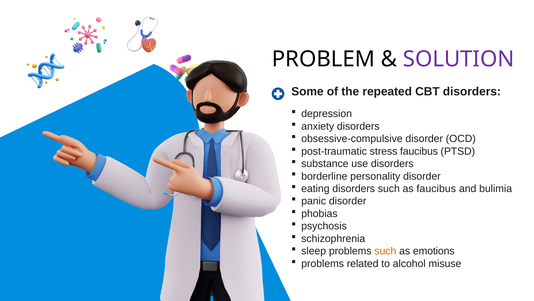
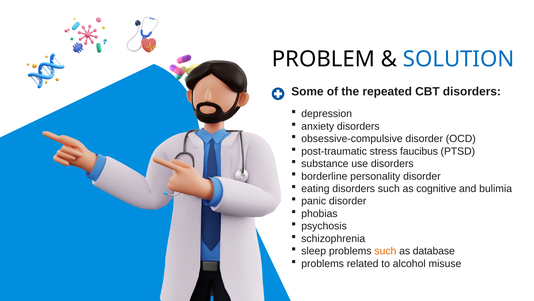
SOLUTION colour: purple -> blue (459, 59)
as faucibus: faucibus -> cognitive (436, 188)
emotions: emotions -> database (434, 251)
